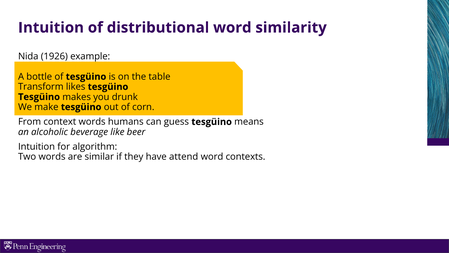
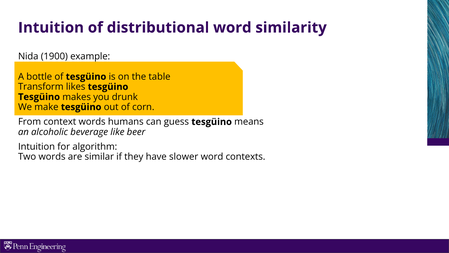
1926: 1926 -> 1900 (54, 56)
attend: attend -> slower (184, 157)
